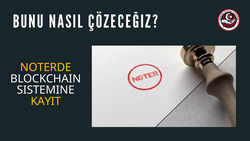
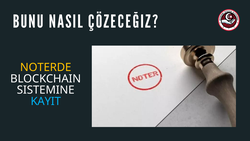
KAYIT colour: yellow -> light blue (46, 101)
